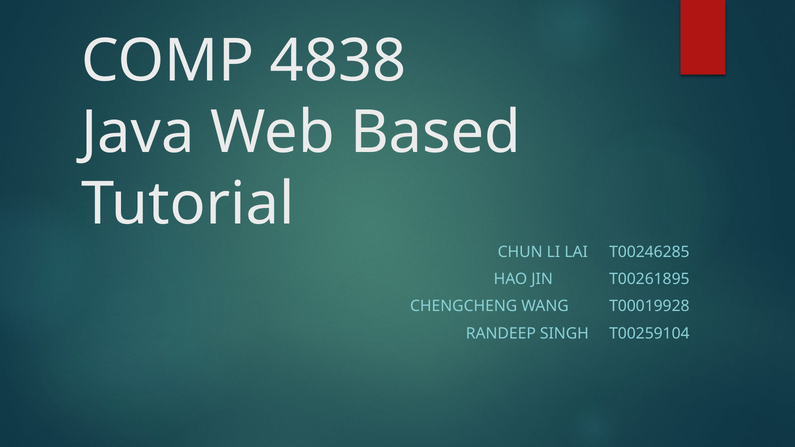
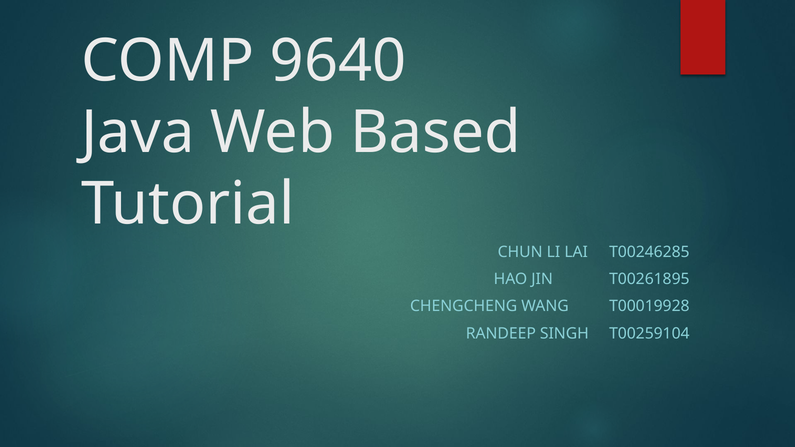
4838: 4838 -> 9640 (338, 61)
